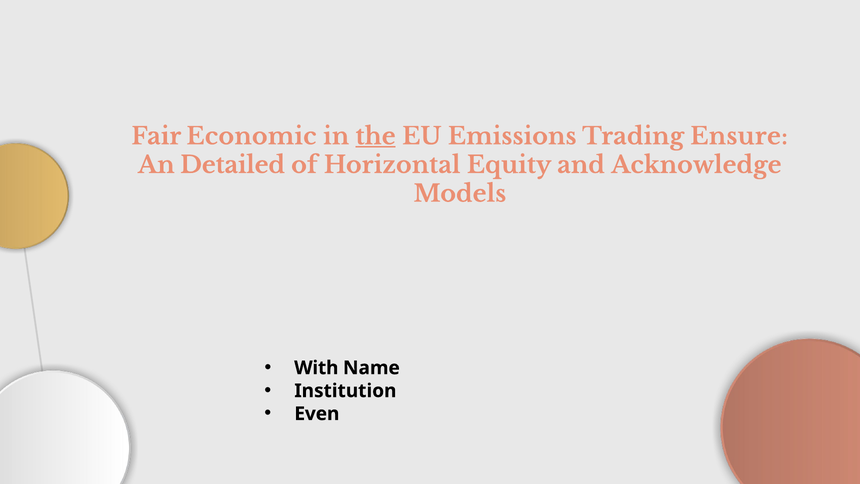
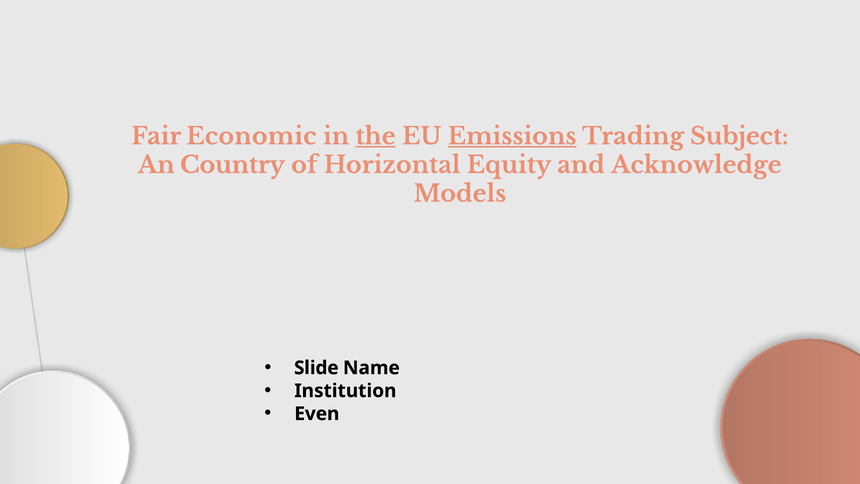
Emissions underline: none -> present (512, 136)
Ensure: Ensure -> Subject (739, 136)
Detailed: Detailed -> Country (233, 165)
With: With -> Slide (316, 368)
